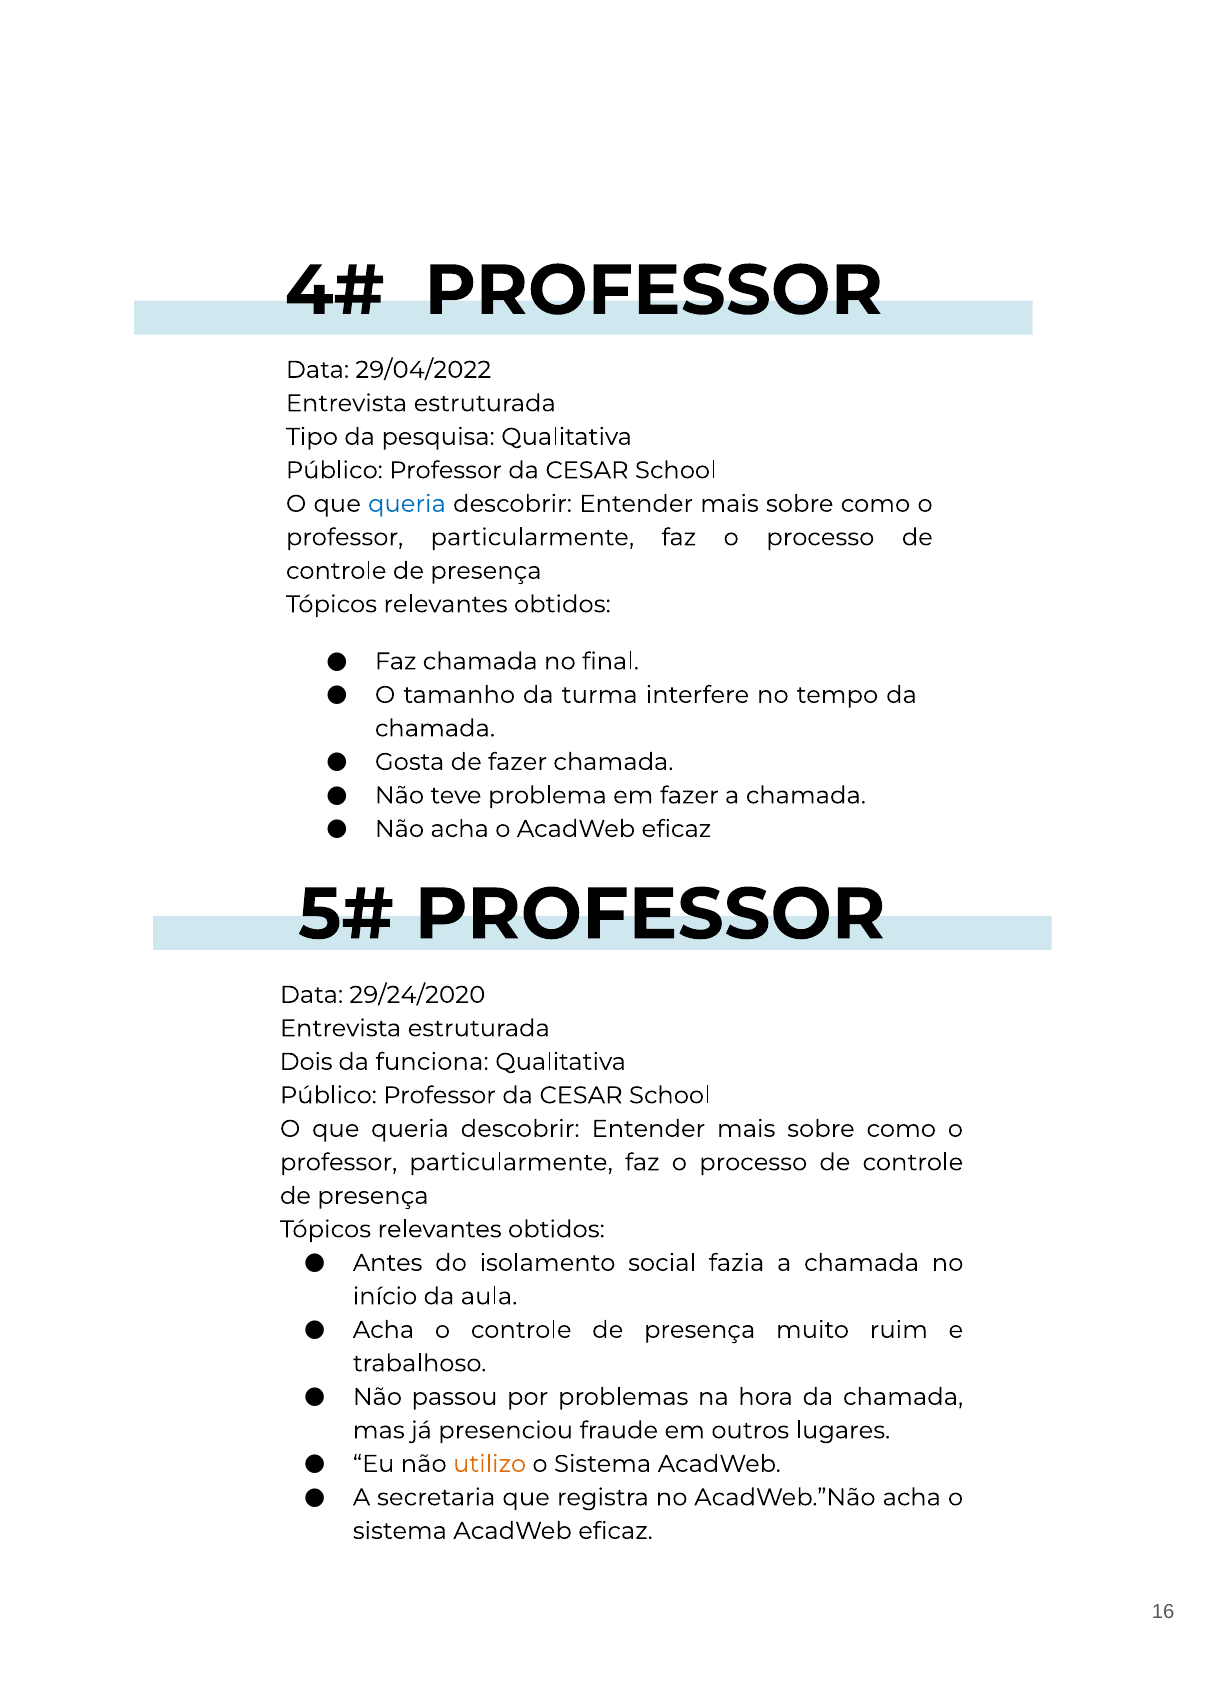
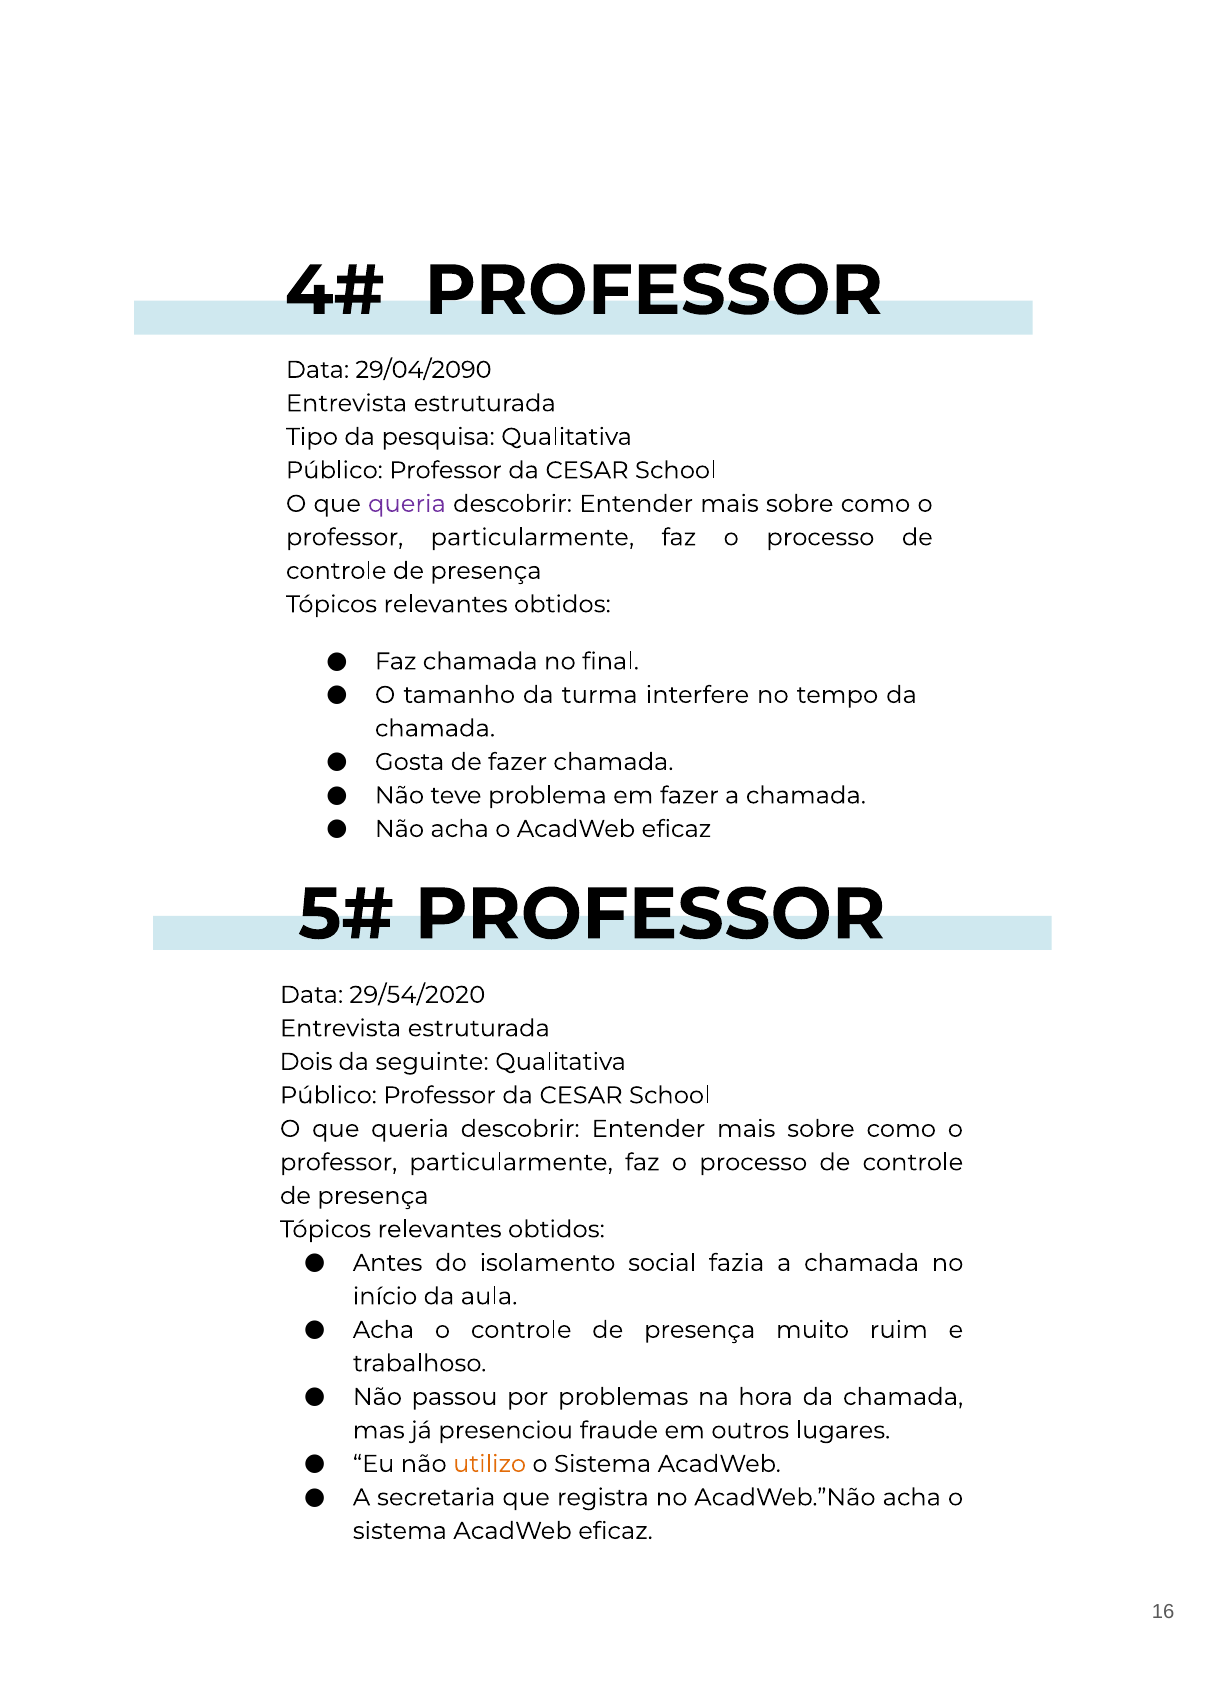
29/04/2022: 29/04/2022 -> 29/04/2090 (423, 370)
queria colour: blue -> purple (407, 504)
29/24/2020: 29/24/2020 -> 29/54/2020 (417, 995)
funciona: funciona -> seguinte (432, 1062)
